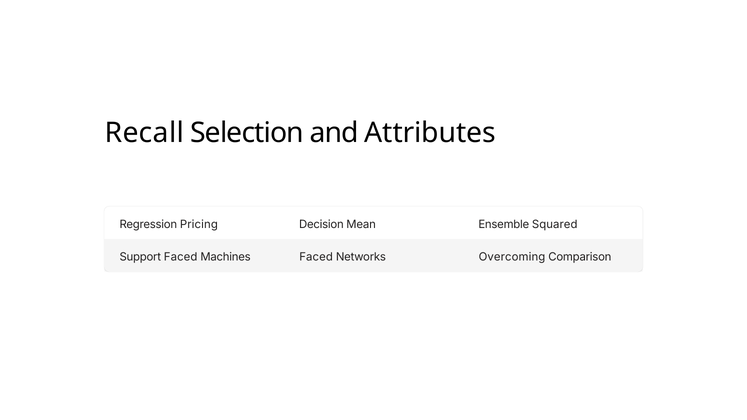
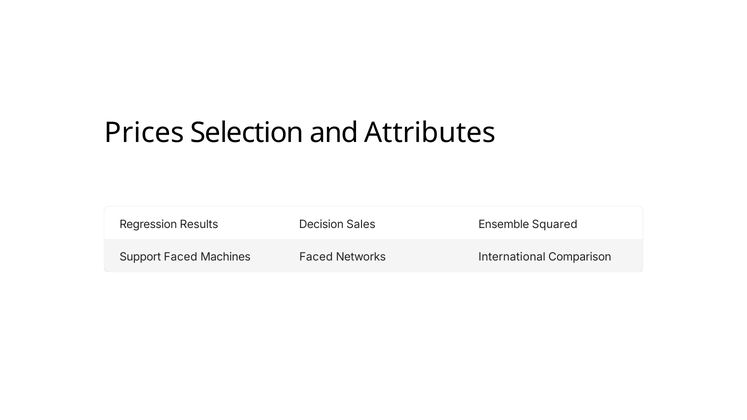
Recall: Recall -> Prices (144, 133)
Pricing: Pricing -> Results (199, 225)
Mean: Mean -> Sales (361, 225)
Overcoming: Overcoming -> International (512, 257)
